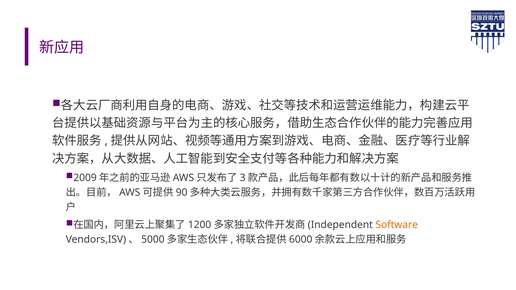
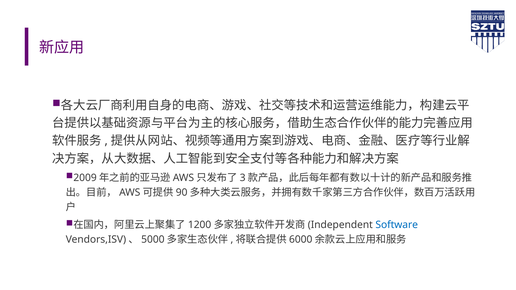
Software colour: orange -> blue (397, 225)
